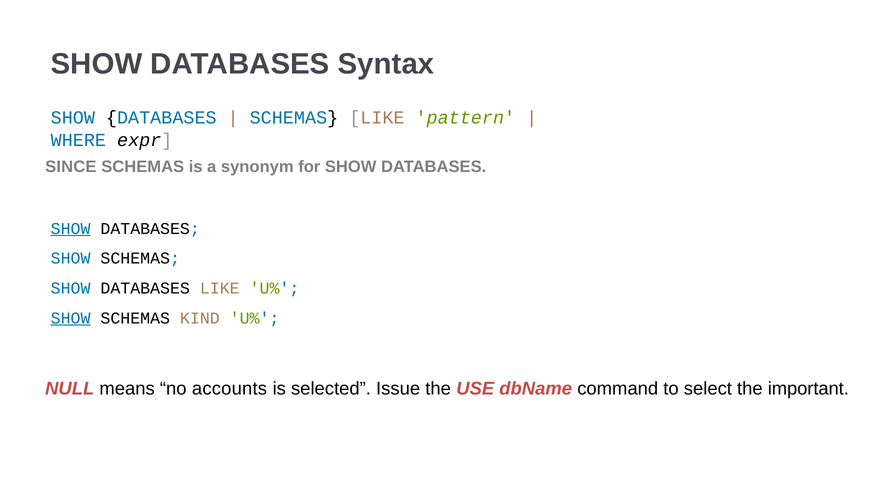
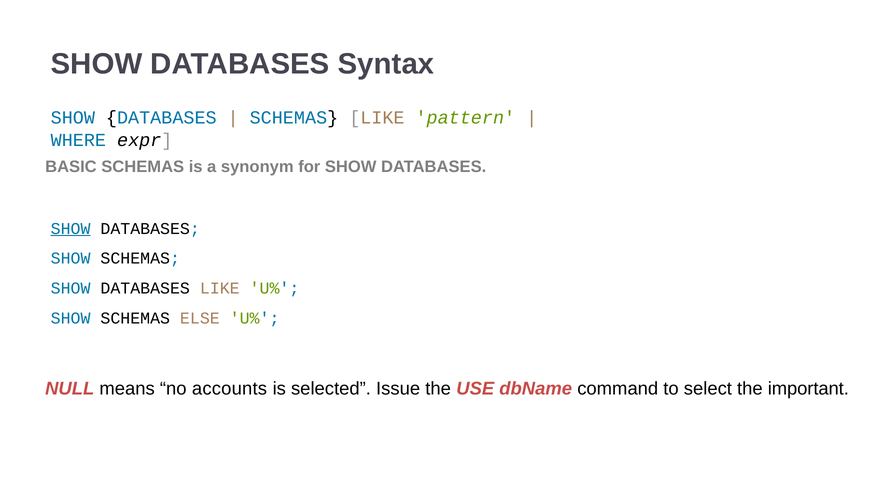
SINCE: SINCE -> BASIC (71, 167)
SHOW underline: present -> none (71, 318)
KIND: KIND -> ELSE (200, 318)
